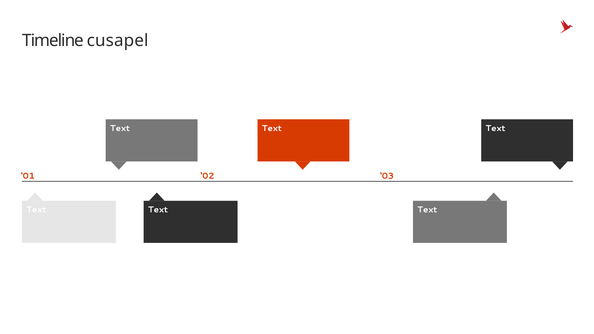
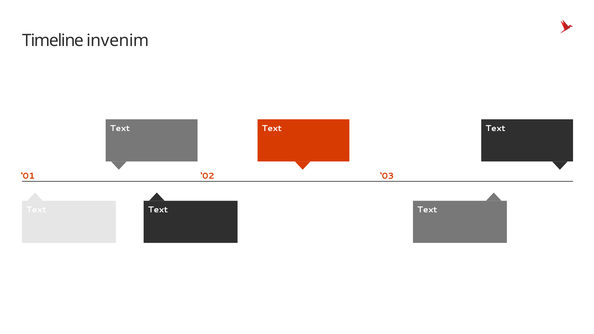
cusapel: cusapel -> invenim (118, 41)
